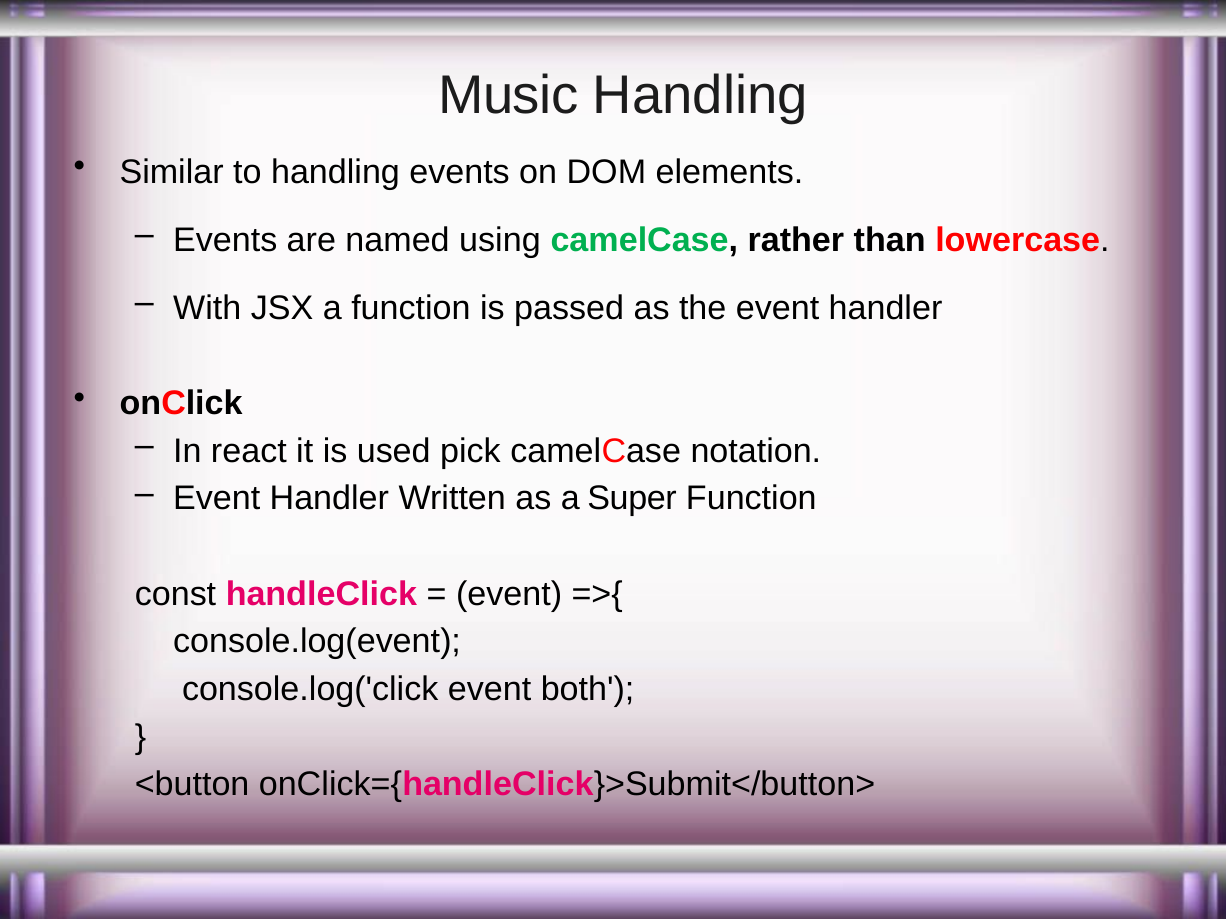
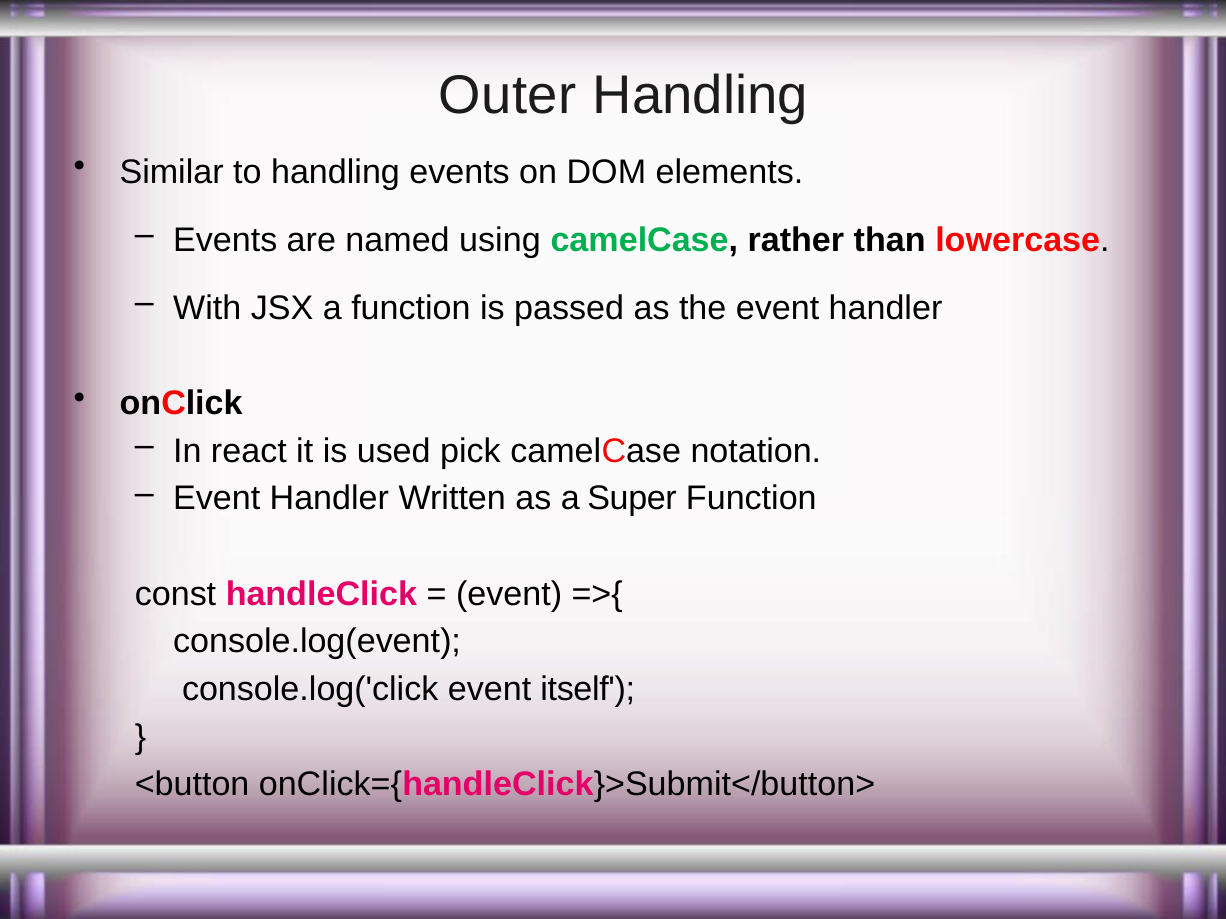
Music: Music -> Outer (508, 96)
both: both -> itself (588, 690)
